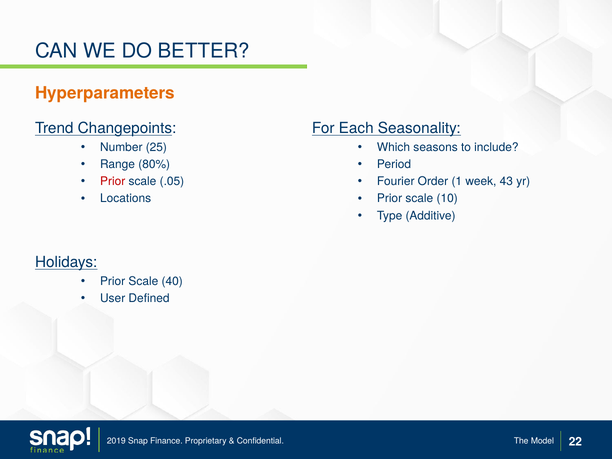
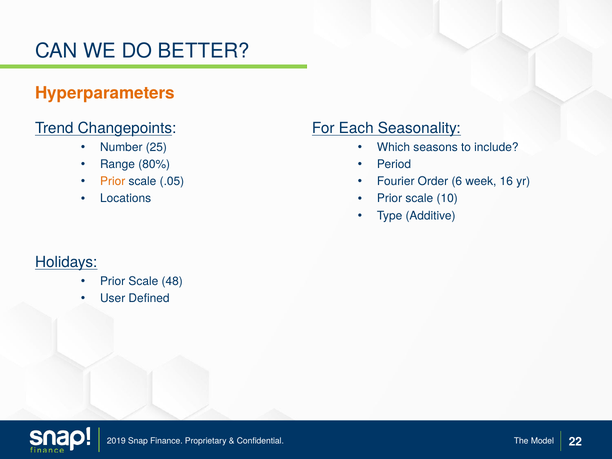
Prior colour: red -> orange (113, 181)
1: 1 -> 6 (457, 181)
43: 43 -> 16 (506, 181)
40: 40 -> 48 (172, 281)
